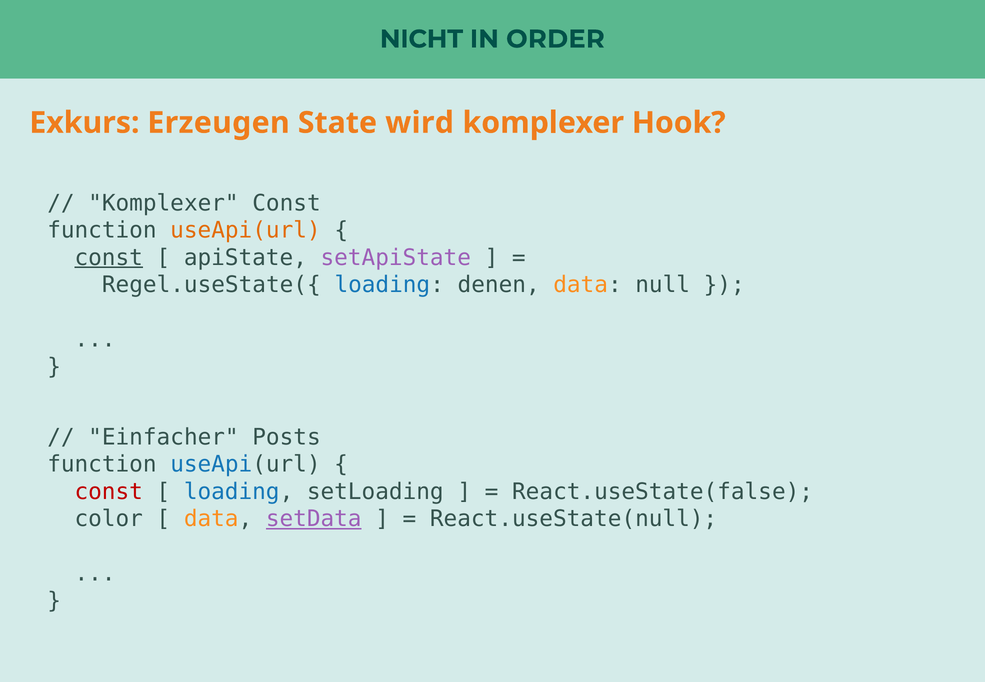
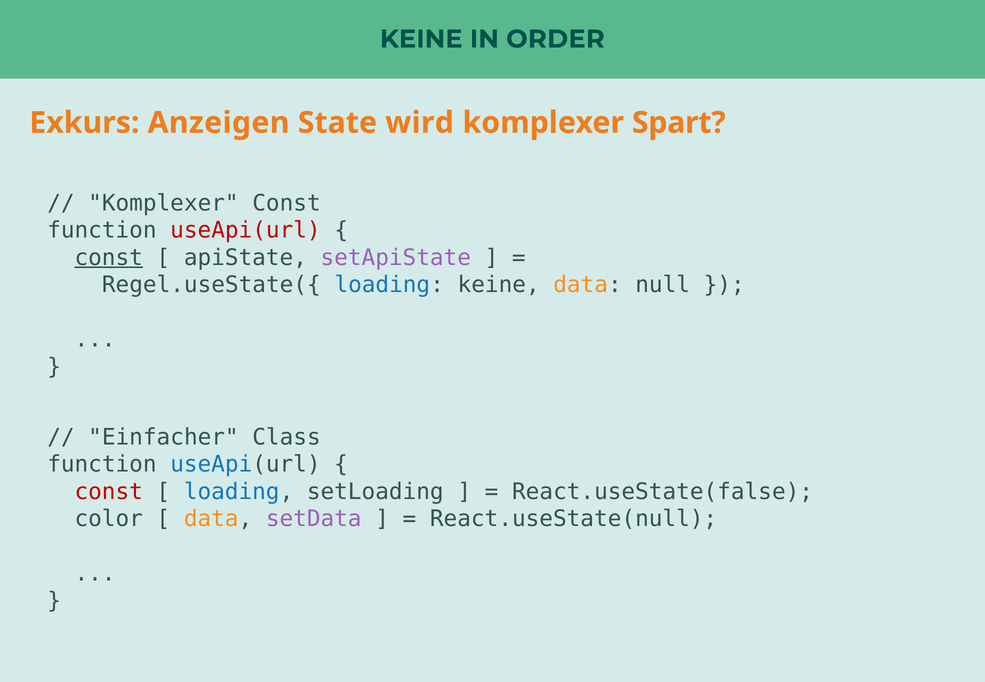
NICHT: NICHT -> KEINE (421, 39)
Erzeugen: Erzeugen -> Anzeigen (219, 123)
Hook: Hook -> Spart (679, 123)
useApi(url colour: orange -> red (245, 230)
loading denen: denen -> keine (499, 285)
Posts: Posts -> Class (287, 437)
setData underline: present -> none (314, 519)
